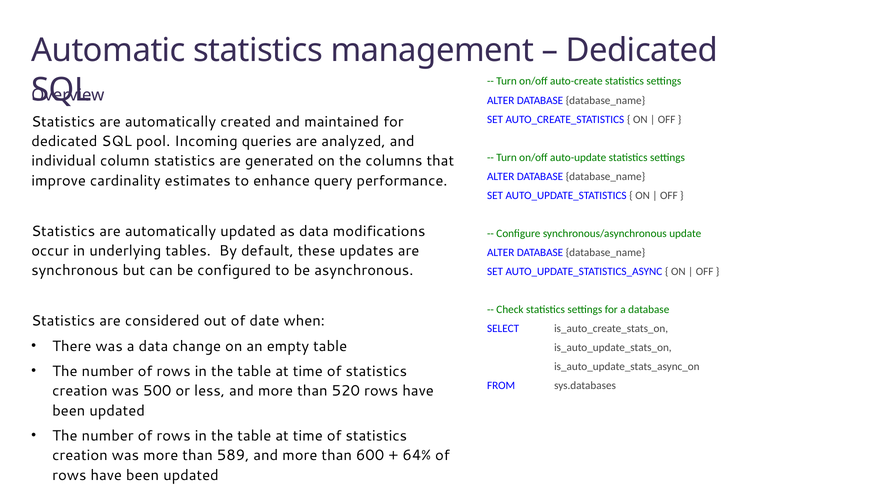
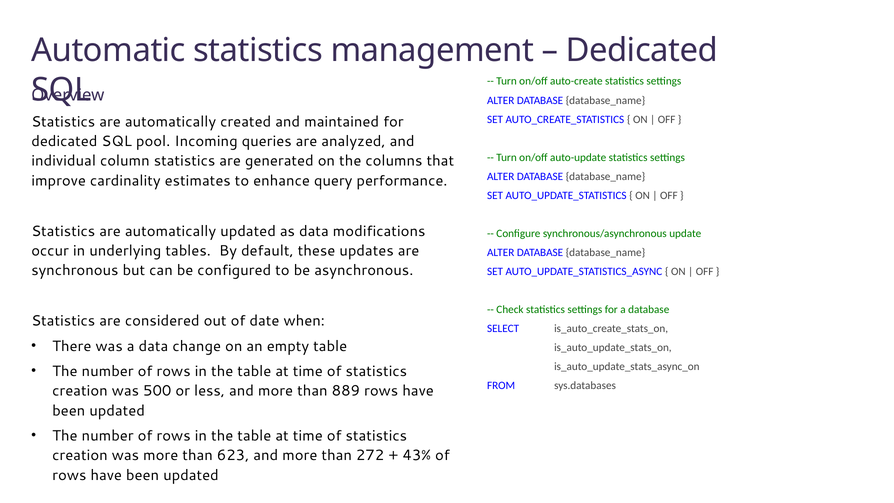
520: 520 -> 889 (346, 391)
589: 589 -> 623 (233, 455)
600: 600 -> 272 (370, 455)
64%: 64% -> 43% (417, 455)
